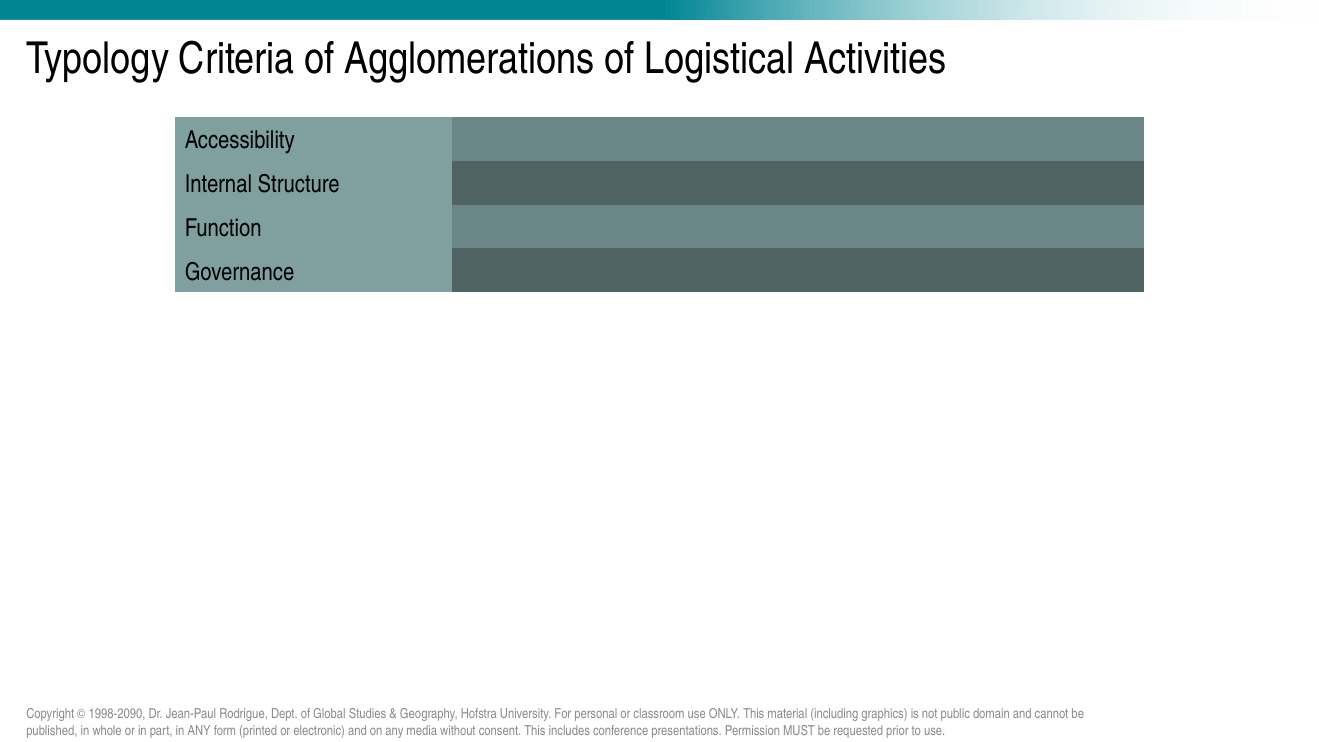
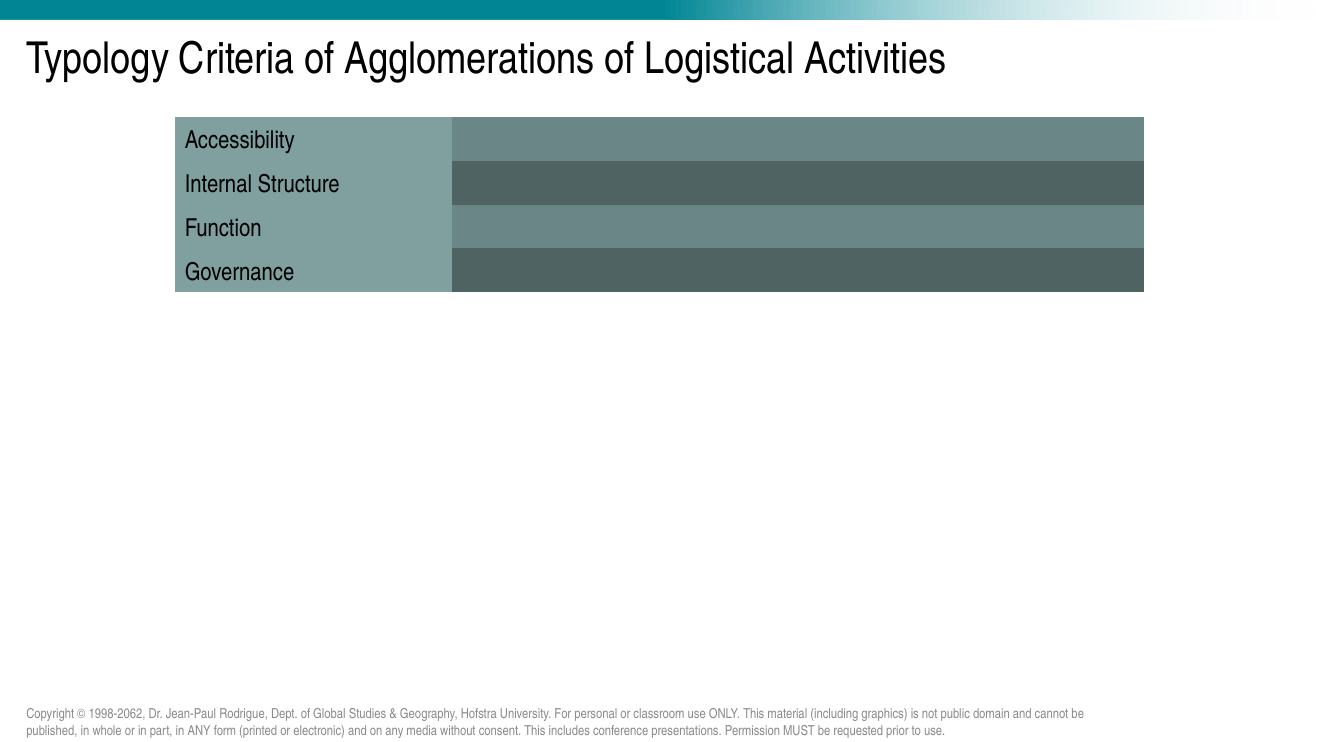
1998-2090: 1998-2090 -> 1998-2062 (117, 714)
